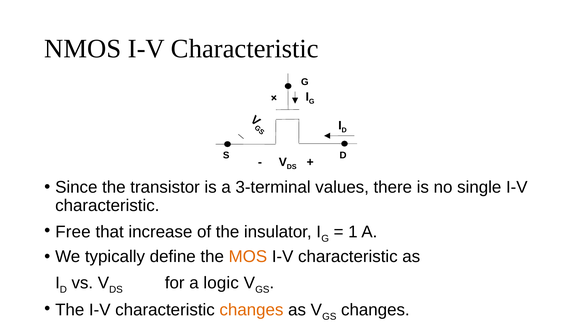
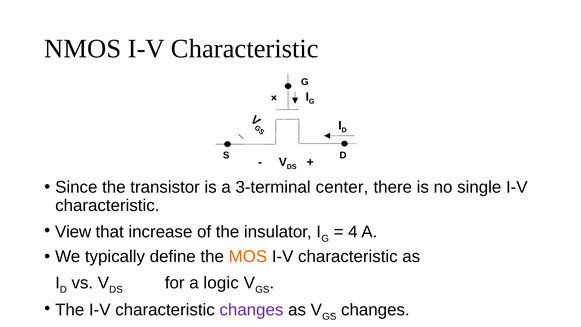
values: values -> center (342, 187)
Free: Free -> View (73, 232)
1: 1 -> 4 (353, 232)
changes colour: orange -> purple (251, 310)
